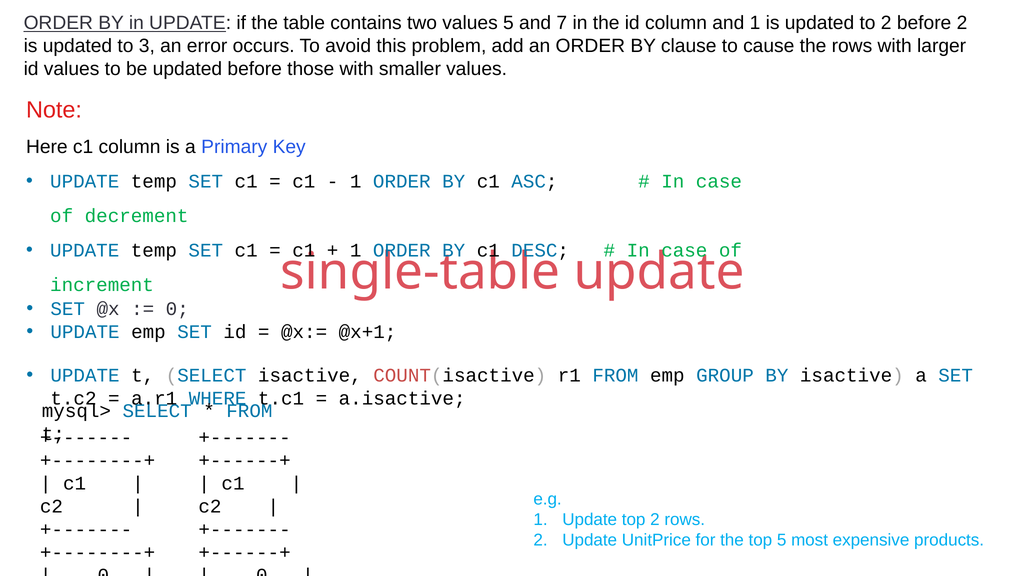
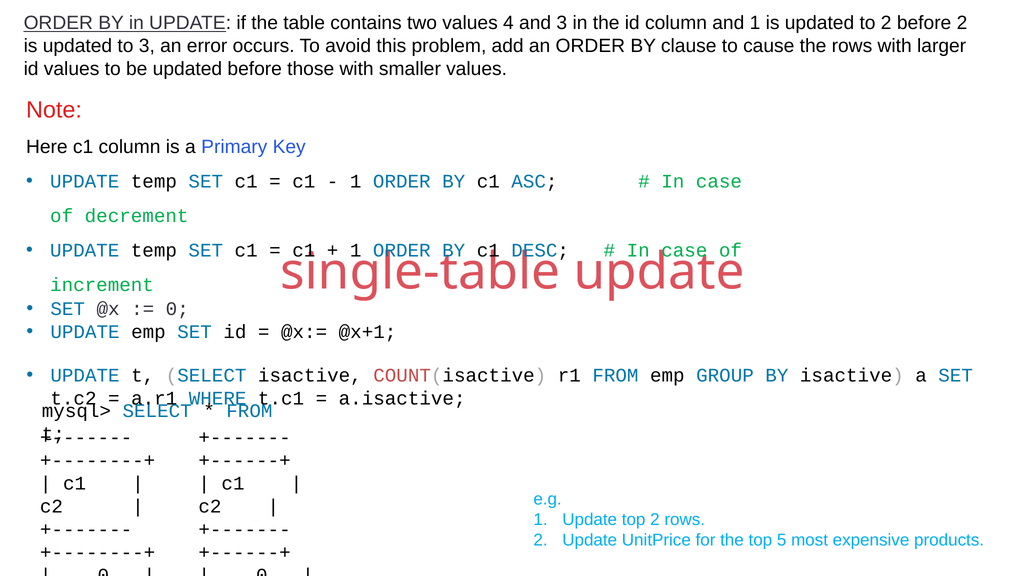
values 5: 5 -> 4 (508, 23)
and 7: 7 -> 3 (562, 23)
